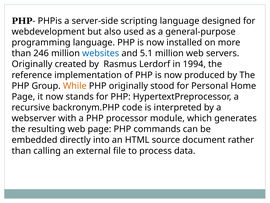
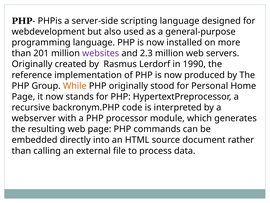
246: 246 -> 201 (41, 53)
websites colour: blue -> purple (101, 53)
5.1: 5.1 -> 2.3 (146, 53)
1994: 1994 -> 1990 (194, 64)
